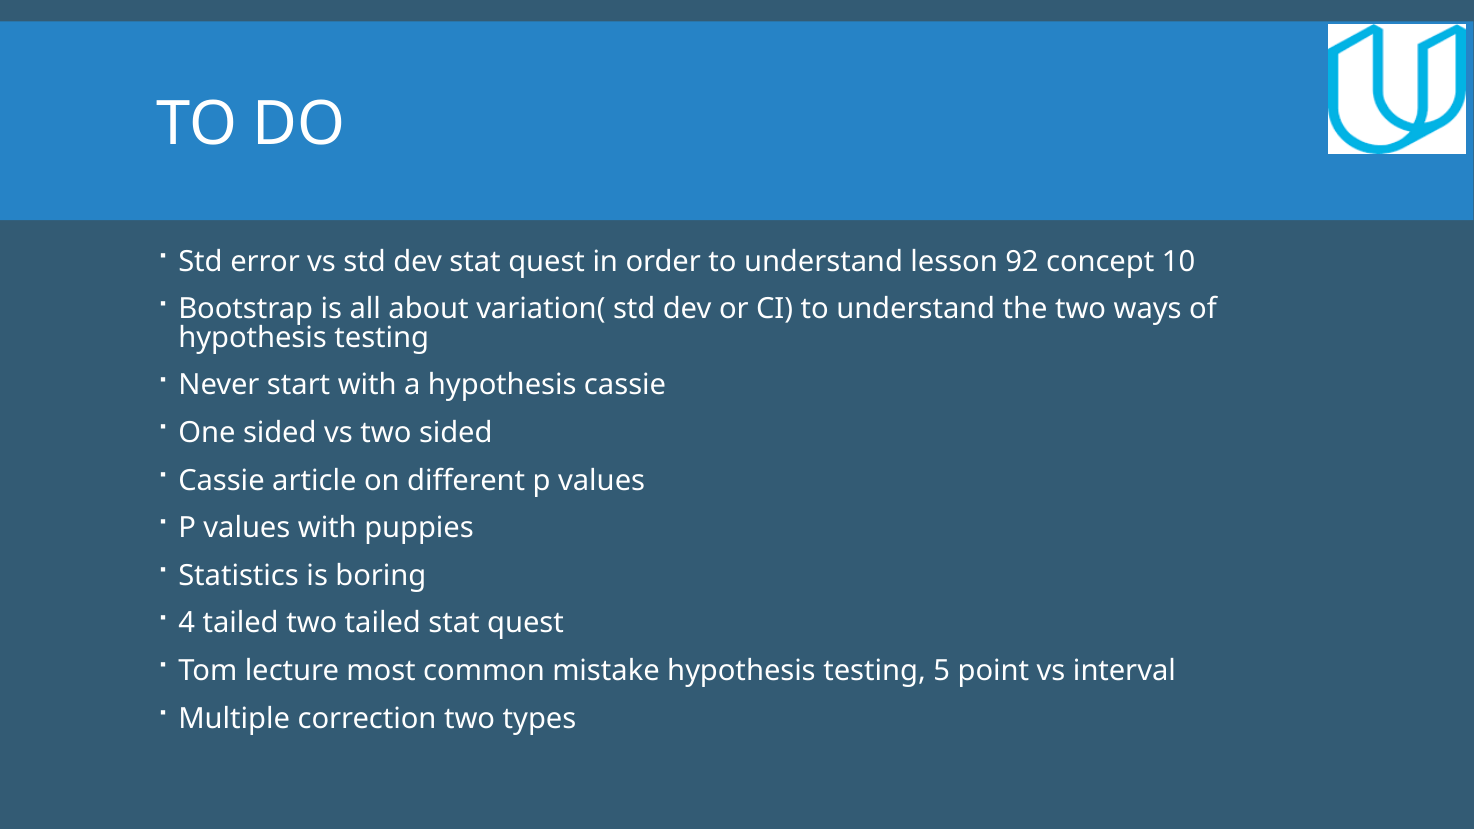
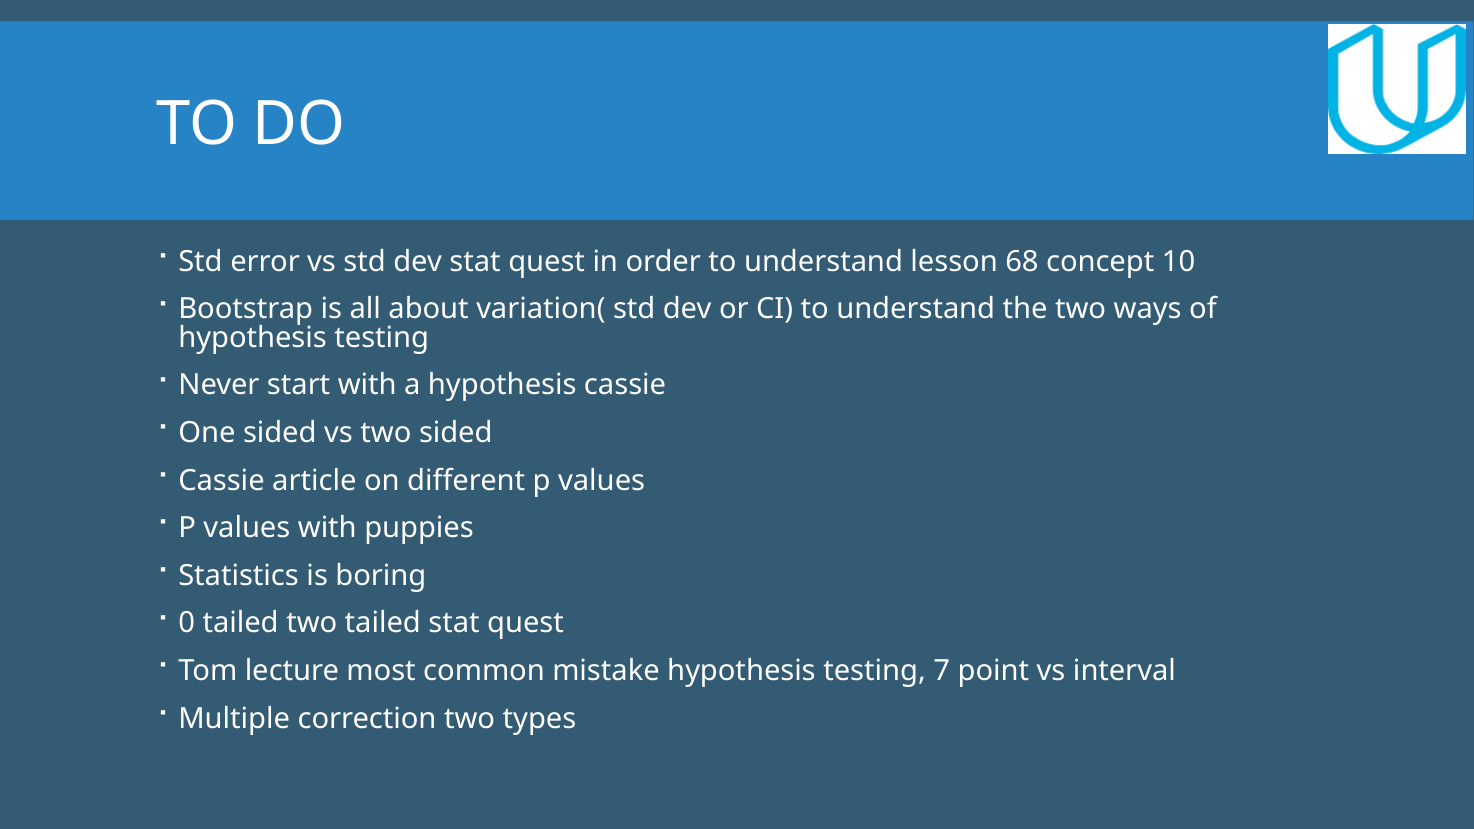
92: 92 -> 68 (1022, 262)
4: 4 -> 0 (187, 623)
5: 5 -> 7 (942, 671)
